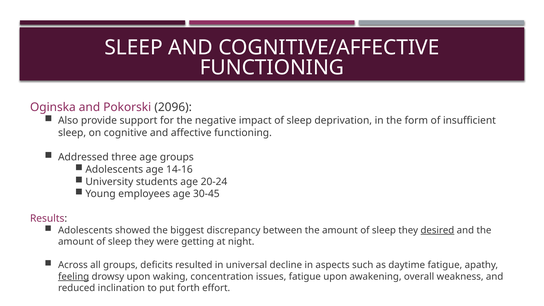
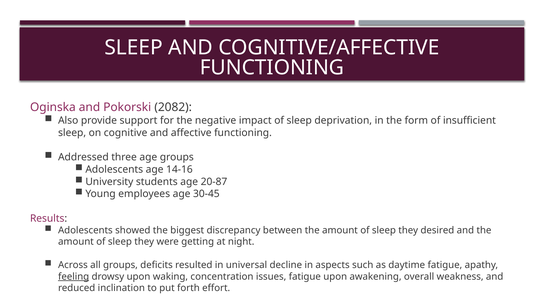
2096: 2096 -> 2082 (173, 107)
20-24: 20-24 -> 20-87 (214, 182)
desired underline: present -> none (437, 230)
